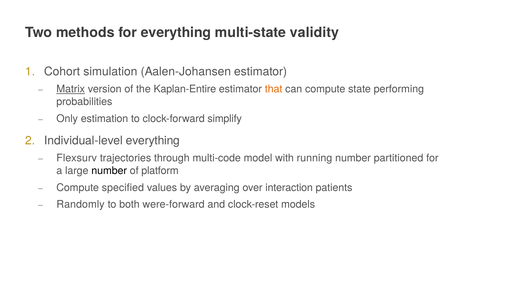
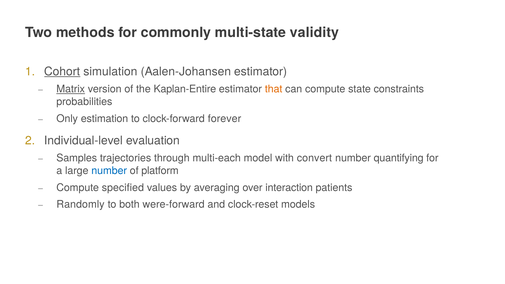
for everything: everything -> commonly (176, 33)
Cohort underline: none -> present (62, 72)
performing: performing -> constraints (399, 89)
simplify: simplify -> forever (225, 119)
Individual-level everything: everything -> evaluation (153, 141)
Flexsurv: Flexsurv -> Samples (77, 158)
multi-code: multi-code -> multi-each (217, 158)
running: running -> convert (314, 158)
partitioned: partitioned -> quantifying (399, 158)
number colour: black -> blue (109, 171)
